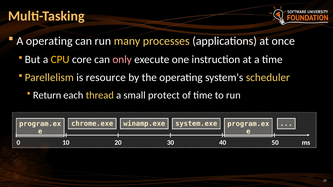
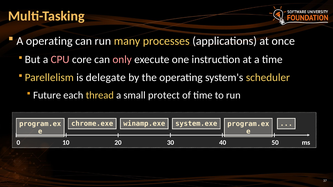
CPU colour: yellow -> pink (60, 60)
resource: resource -> delegate (106, 78)
Return: Return -> Future (47, 95)
